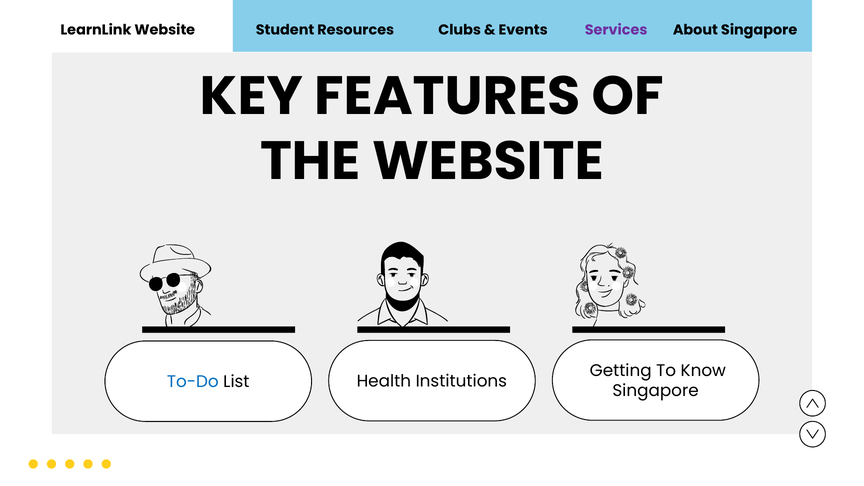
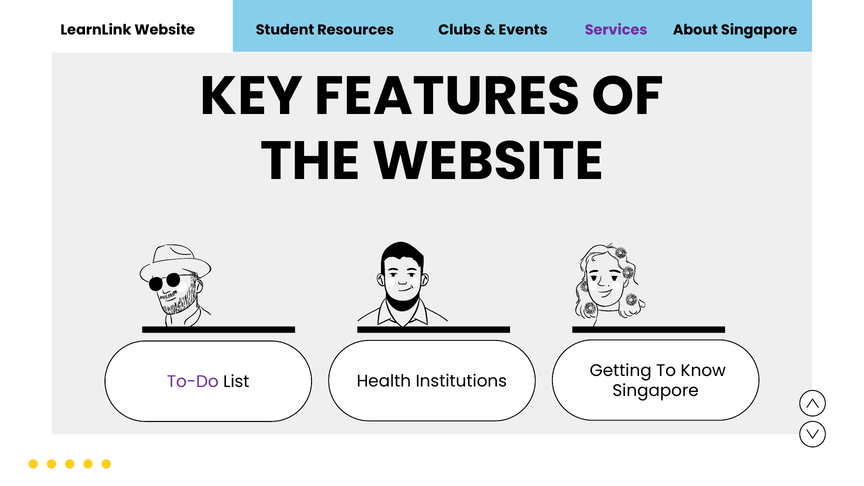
To-Do colour: blue -> purple (193, 382)
